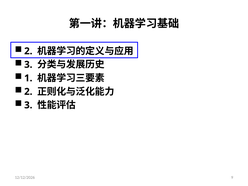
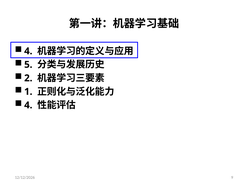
2: 2 -> 4 (28, 51)
3: 3 -> 5 (28, 65)
1: 1 -> 2 (28, 78)
2: 2 -> 1 (28, 92)
3: 3 -> 4 (28, 105)
